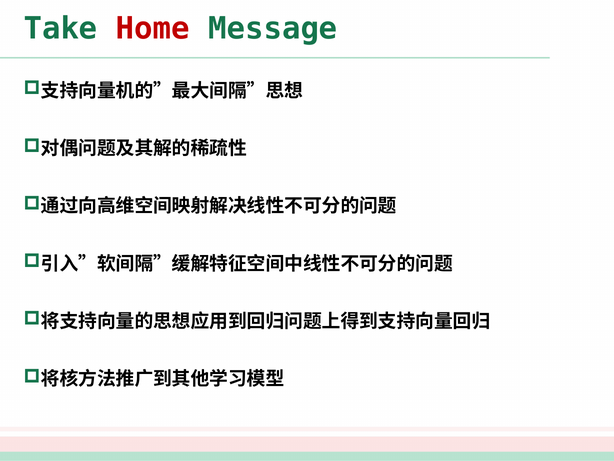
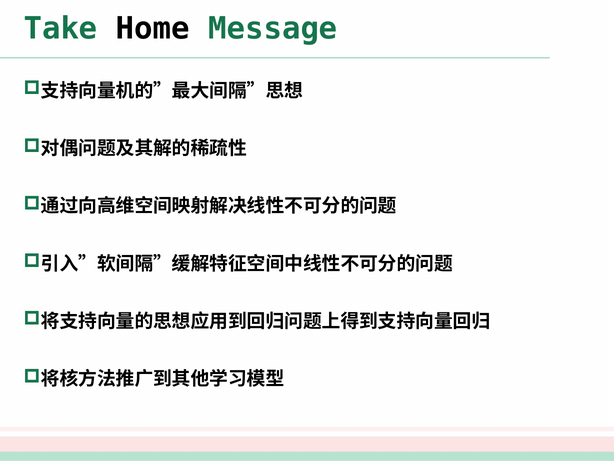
Home colour: red -> black (153, 29)
